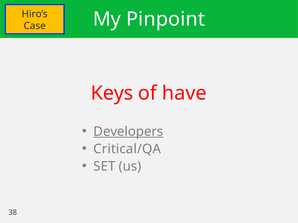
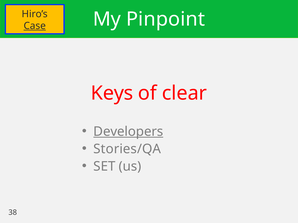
Case underline: none -> present (35, 26)
have: have -> clear (184, 93)
Critical/QA: Critical/QA -> Stories/QA (127, 149)
